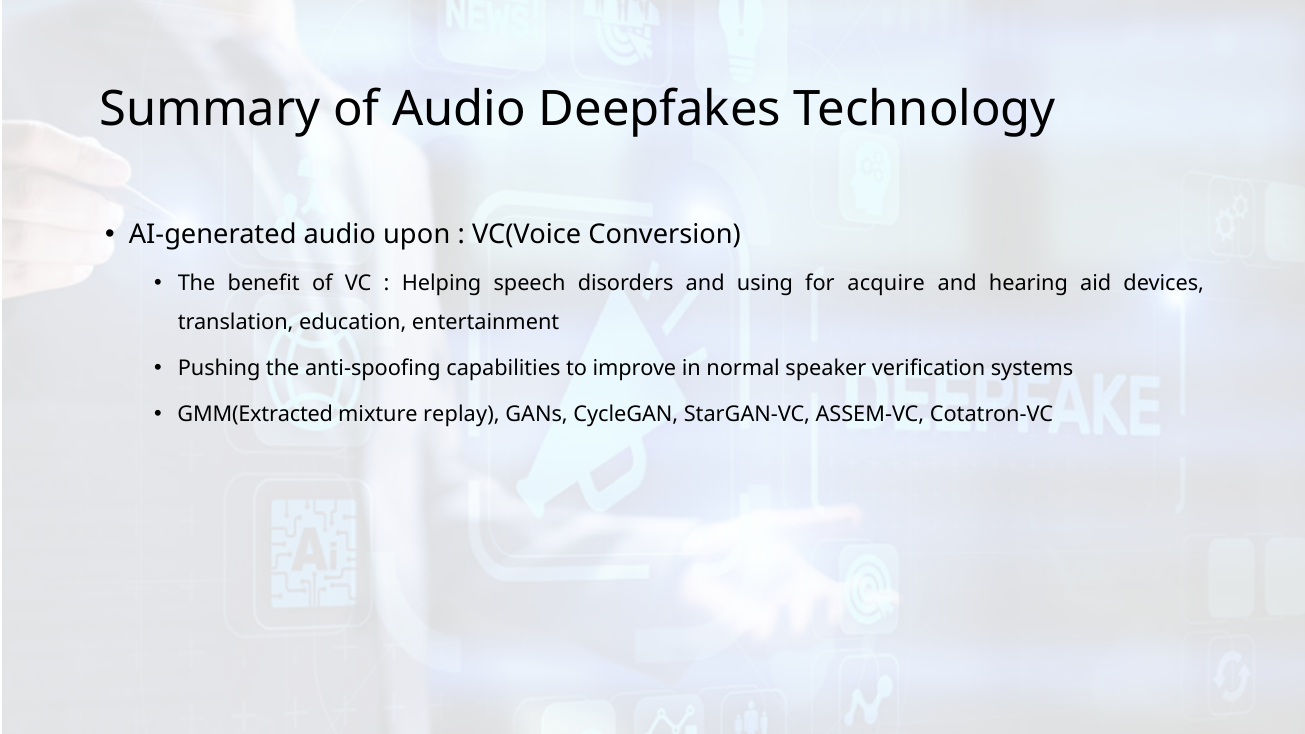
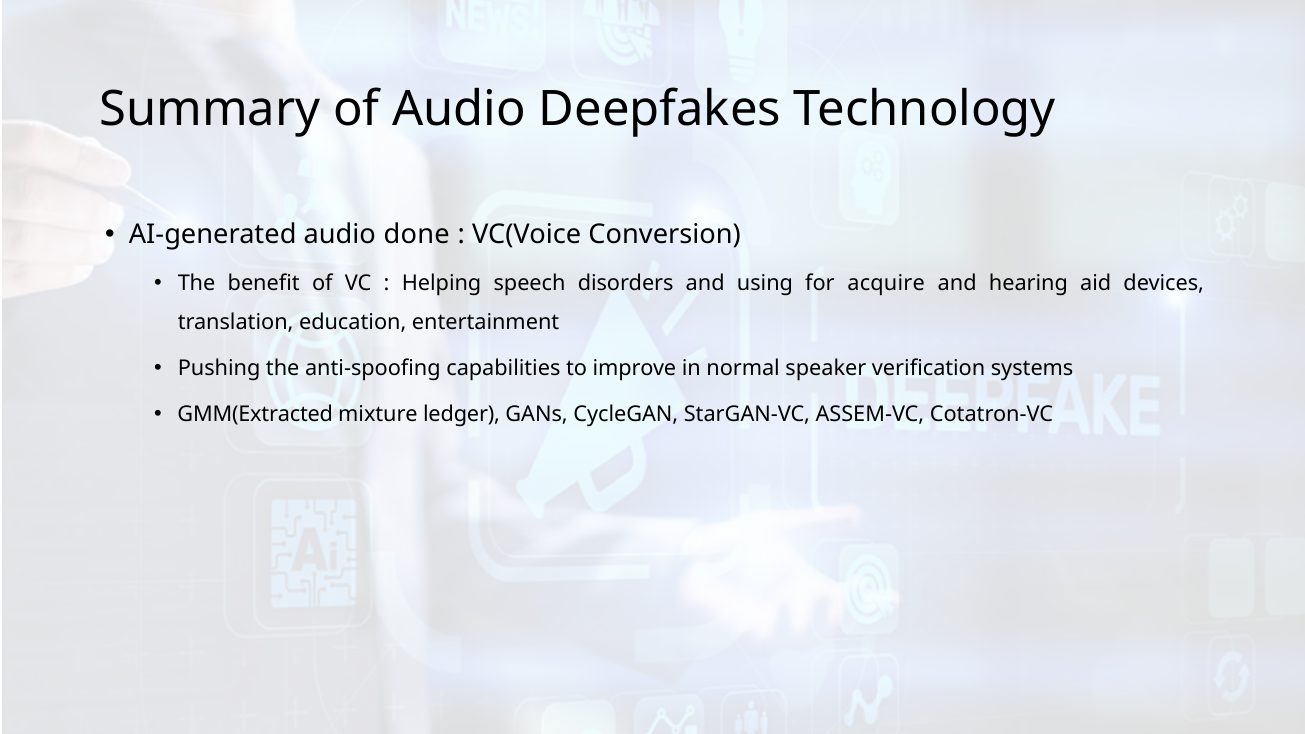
upon: upon -> done (417, 235)
replay: replay -> ledger (462, 414)
